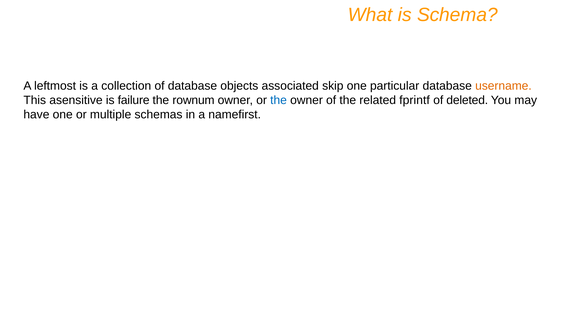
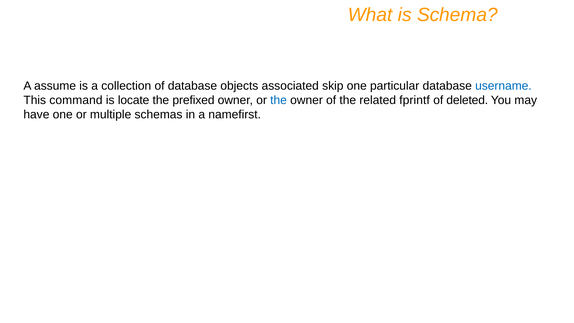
leftmost: leftmost -> assume (55, 86)
username colour: orange -> blue (503, 86)
asensitive: asensitive -> command (76, 100)
failure: failure -> locate (134, 100)
rownum: rownum -> prefixed (193, 100)
